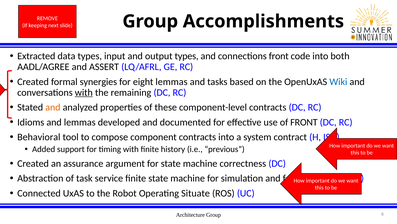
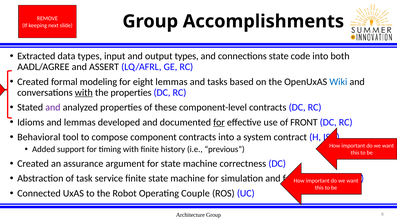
connections front: front -> state (279, 56)
synergies: synergies -> modeling (98, 81)
the remaining: remaining -> properties (131, 92)
and colour: orange -> purple (53, 107)
for underline: none -> present (219, 122)
Situate: Situate -> Couple (196, 193)
